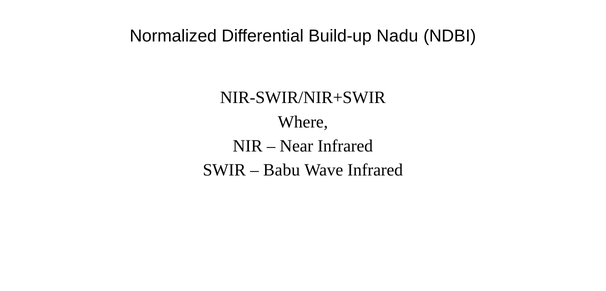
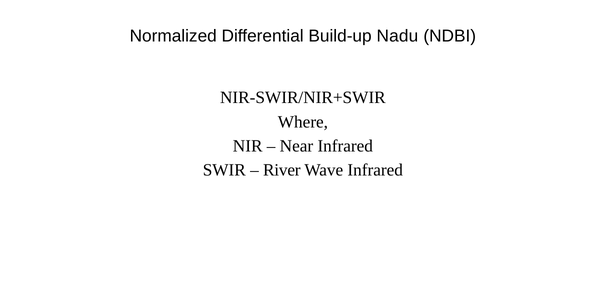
Babu: Babu -> River (282, 170)
